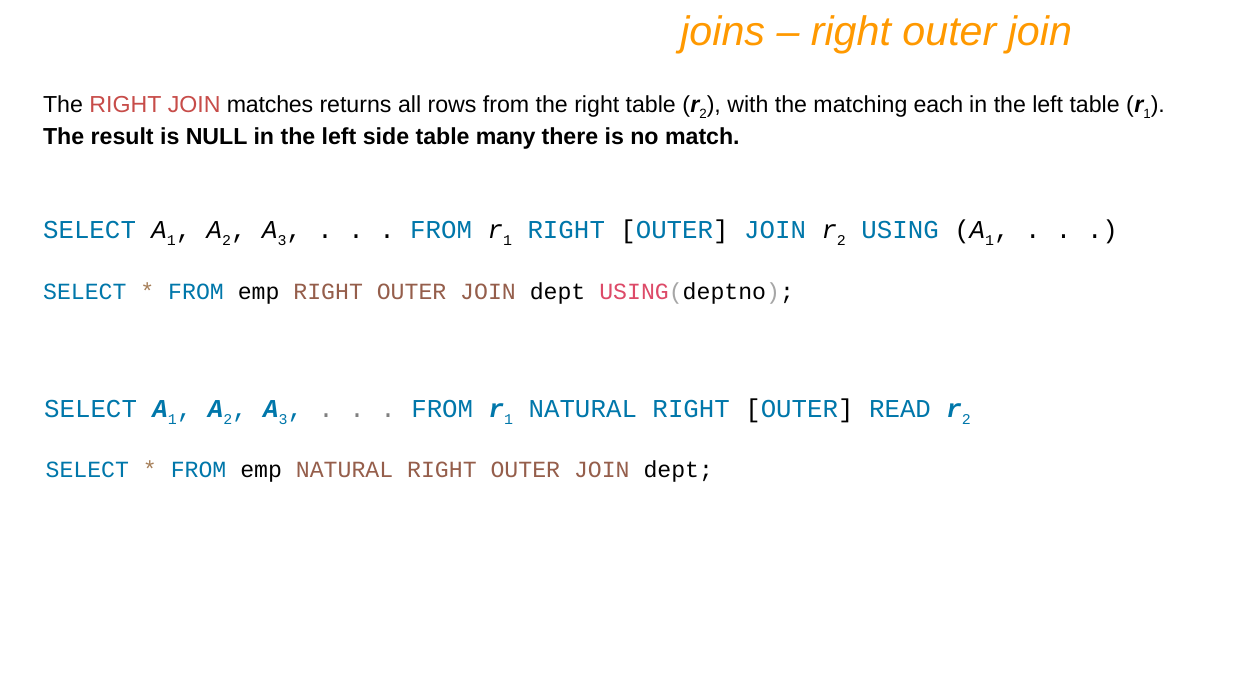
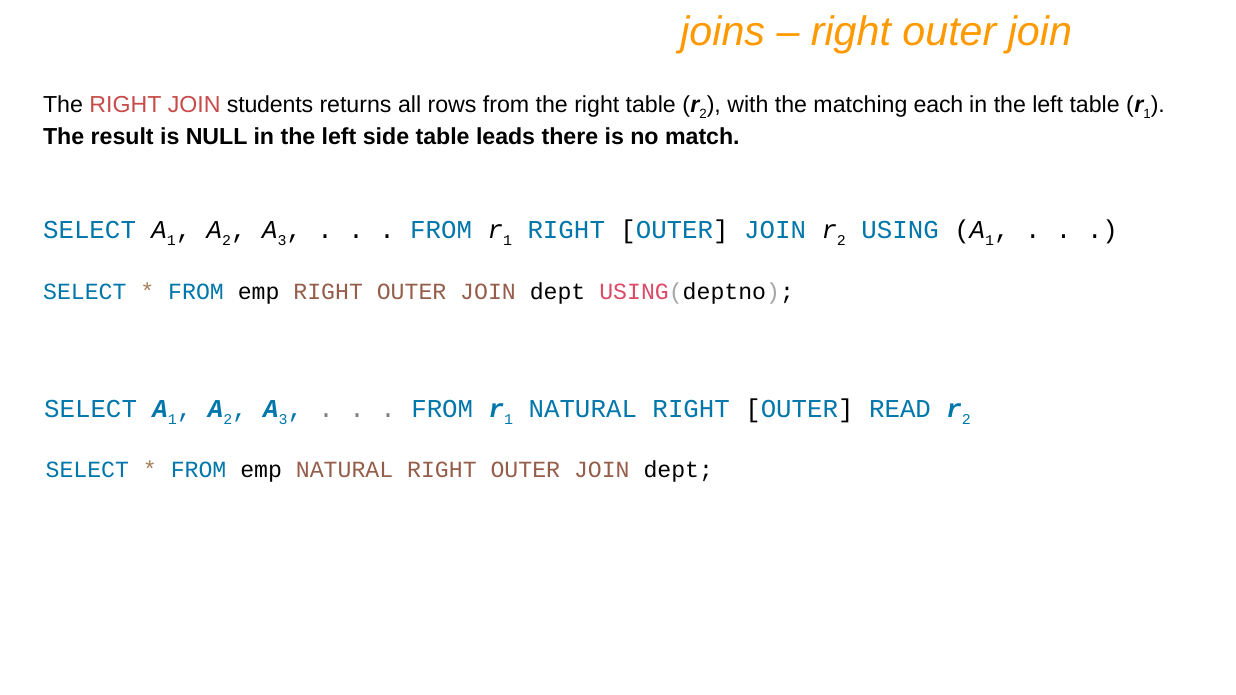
matches: matches -> students (270, 105)
many: many -> leads (506, 137)
